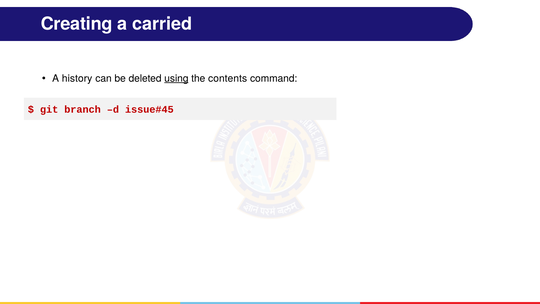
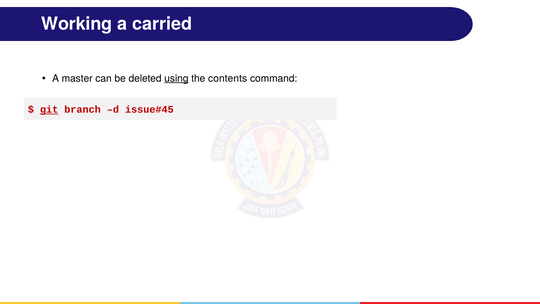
Creating: Creating -> Working (77, 24)
history: history -> master (77, 78)
git underline: none -> present (49, 110)
